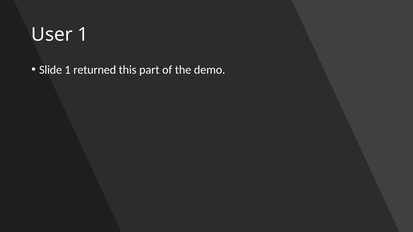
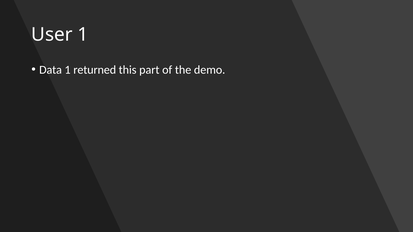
Slide: Slide -> Data (51, 70)
